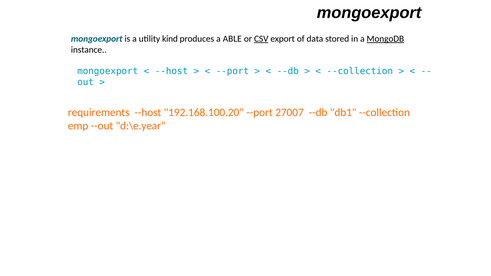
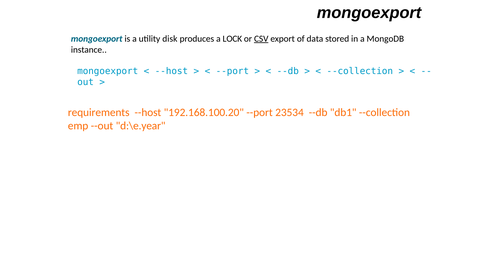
kind: kind -> disk (170, 39)
ABLE: ABLE -> LOCK (232, 39)
MongoDB underline: present -> none (385, 39)
27007: 27007 -> 23534 (289, 112)
